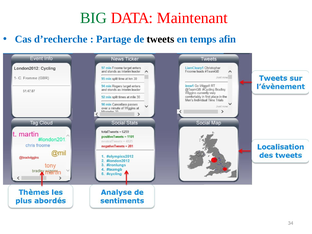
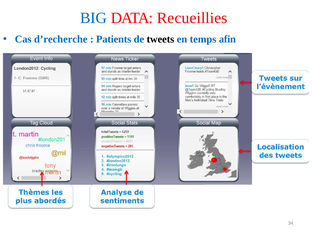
BIG colour: green -> blue (93, 18)
Maintenant: Maintenant -> Recueillies (192, 18)
Partage: Partage -> Patients (114, 39)
